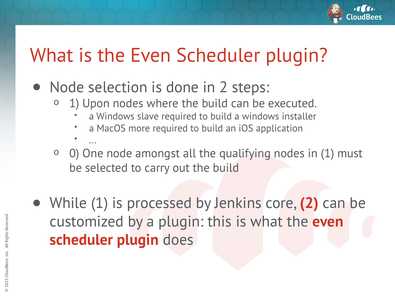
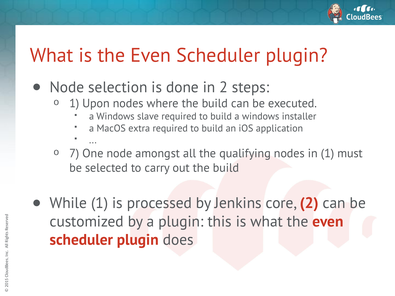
more: more -> extra (139, 128)
0: 0 -> 7 (74, 154)
